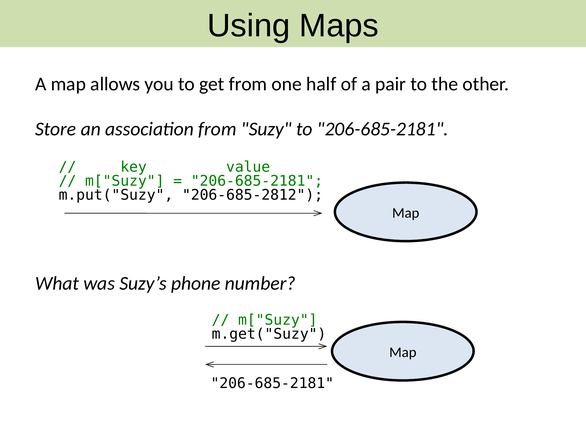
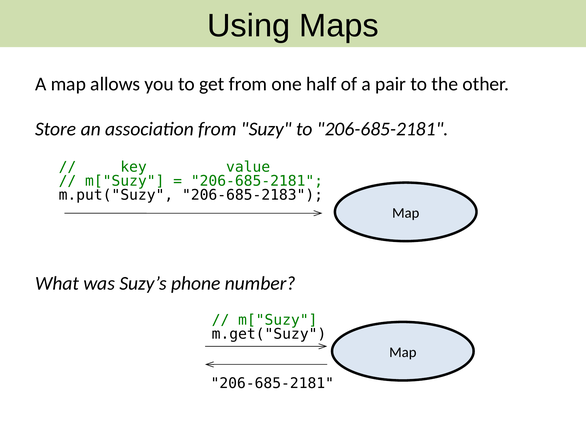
206-685-2812: 206-685-2812 -> 206-685-2183 (253, 195)
